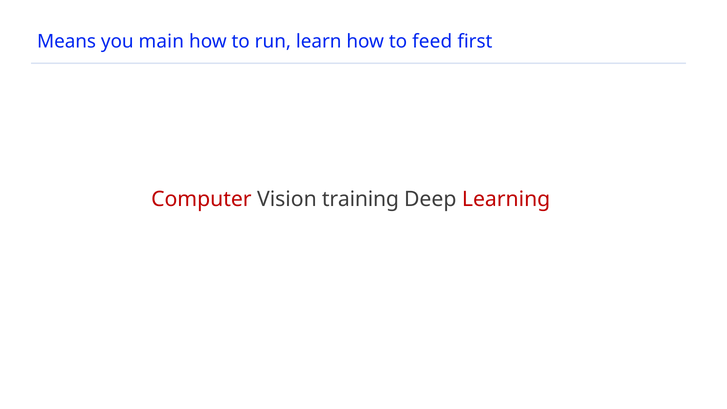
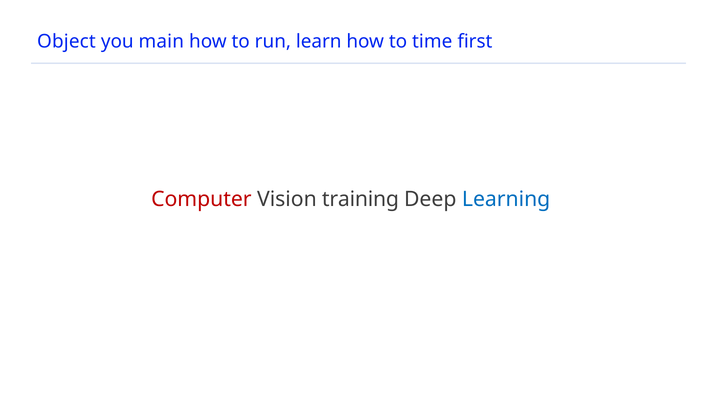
Means: Means -> Object (66, 42)
feed: feed -> time (432, 42)
Learning colour: red -> blue (506, 199)
